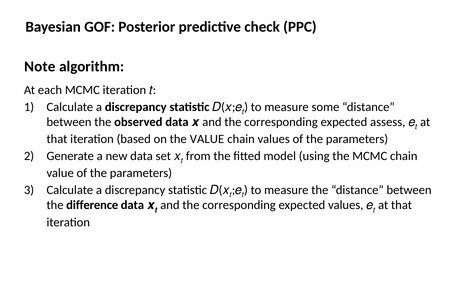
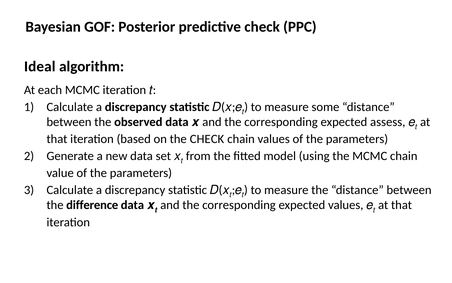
Note: Note -> Ideal (40, 66)
the VALUE: VALUE -> CHECK (207, 139)
